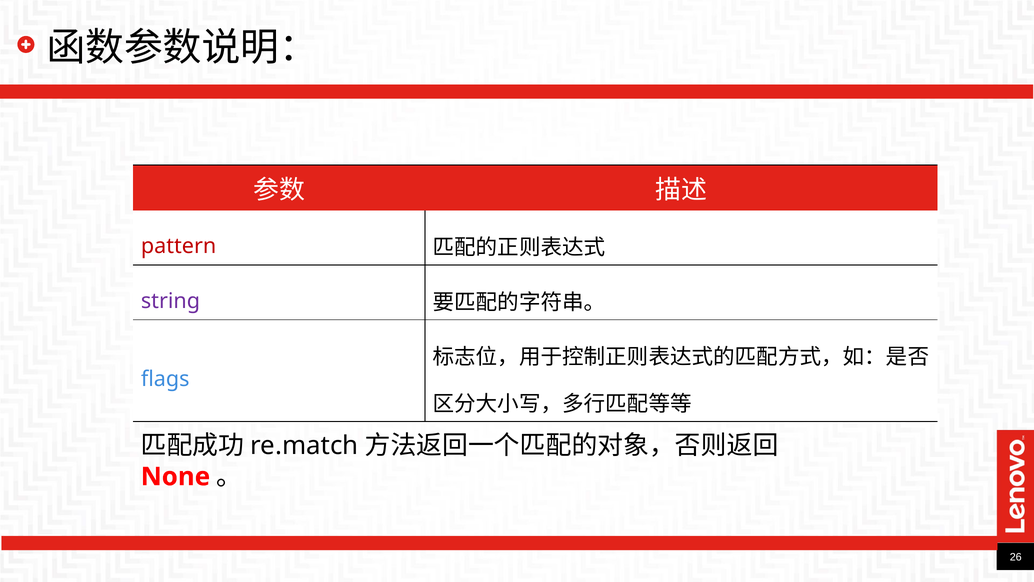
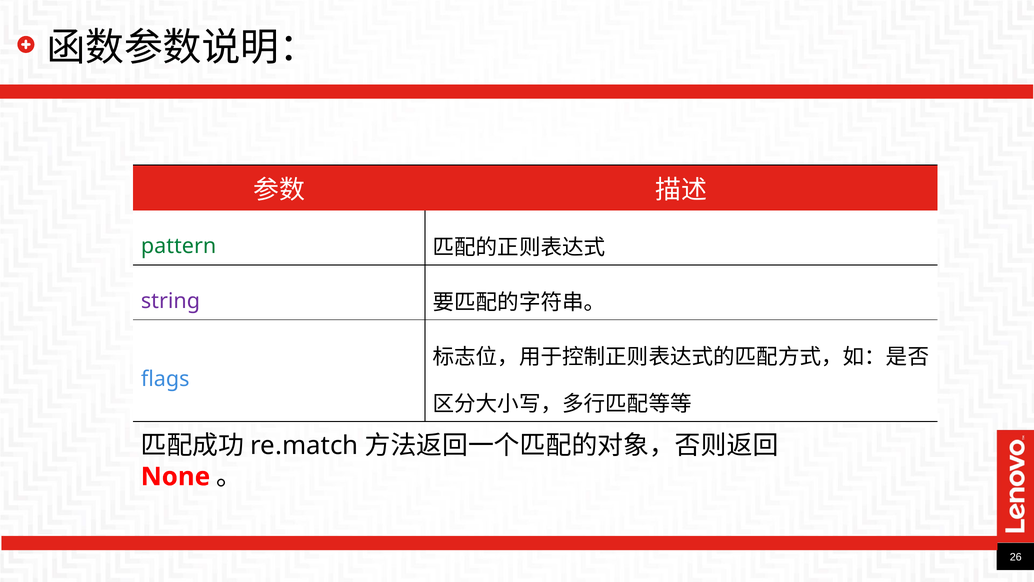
pattern colour: red -> green (179, 246)
